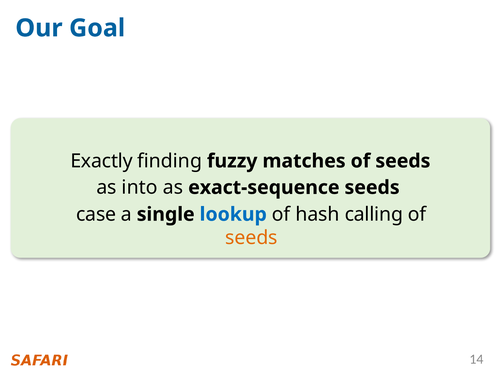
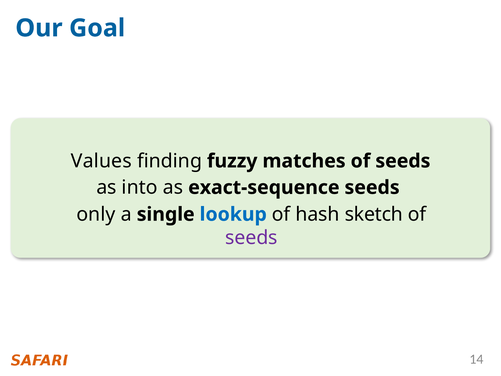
Exactly: Exactly -> Values (101, 161)
case: case -> only (96, 214)
calling: calling -> sketch (374, 214)
seeds colour: orange -> purple (251, 238)
